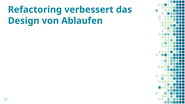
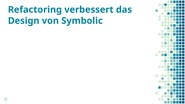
Ablaufen: Ablaufen -> Symbolic (82, 21)
